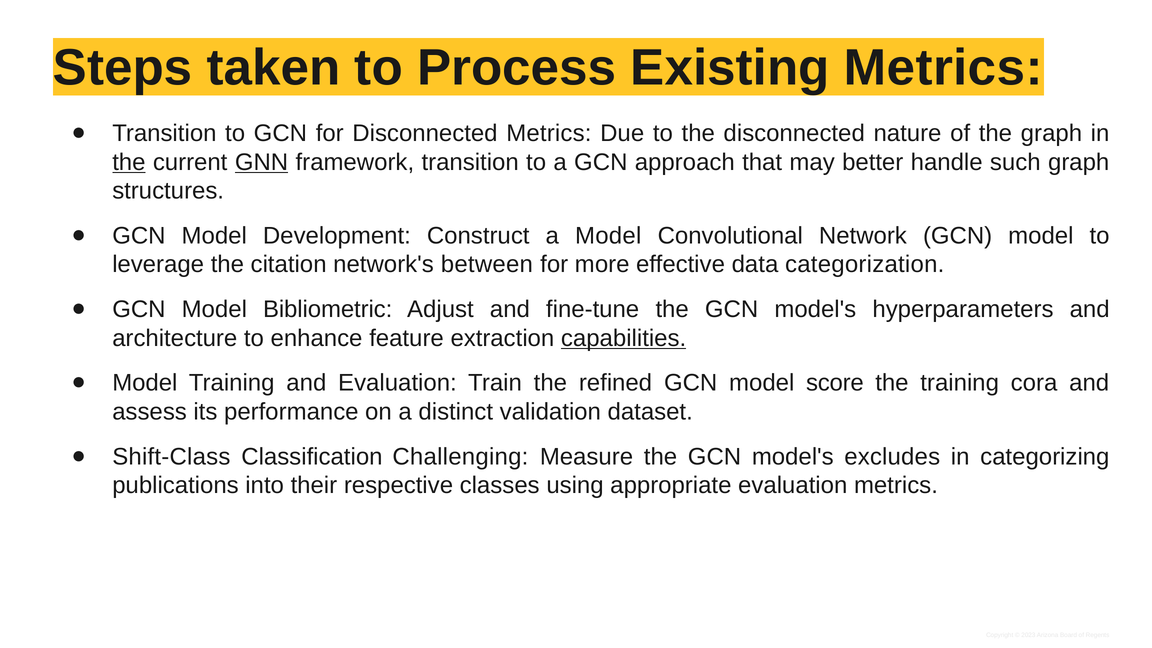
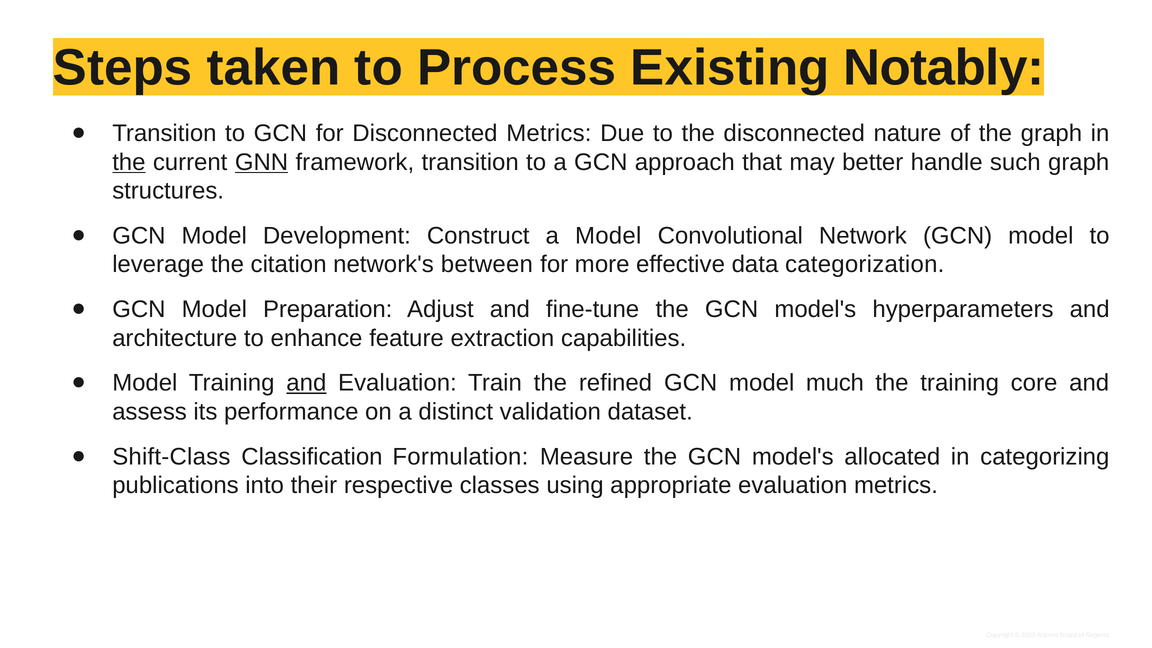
Existing Metrics: Metrics -> Notably (944, 68)
Bibliometric: Bibliometric -> Preparation (328, 309)
capabilities underline: present -> none (624, 338)
and underline: none -> present (306, 383)
score: score -> much (835, 383)
cora: cora -> core (1034, 383)
Challenging: Challenging -> Formulation (460, 457)
excludes: excludes -> allocated (892, 457)
